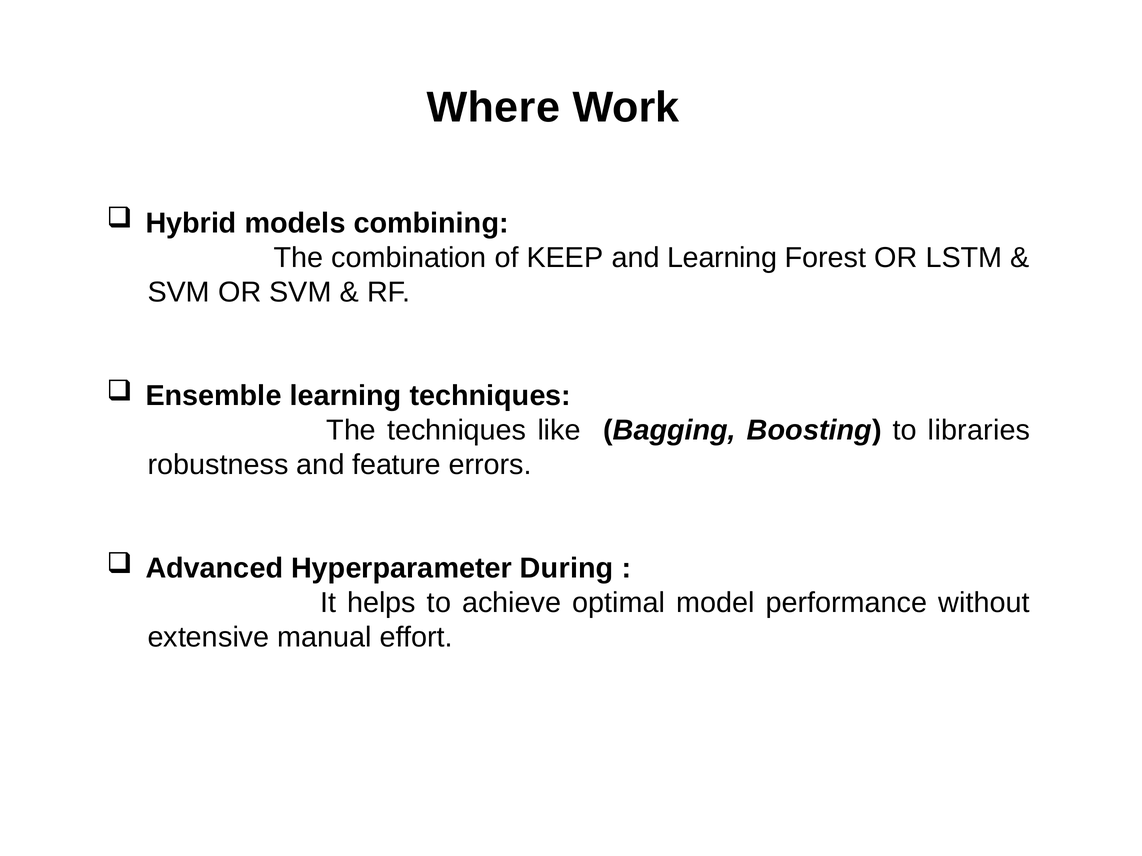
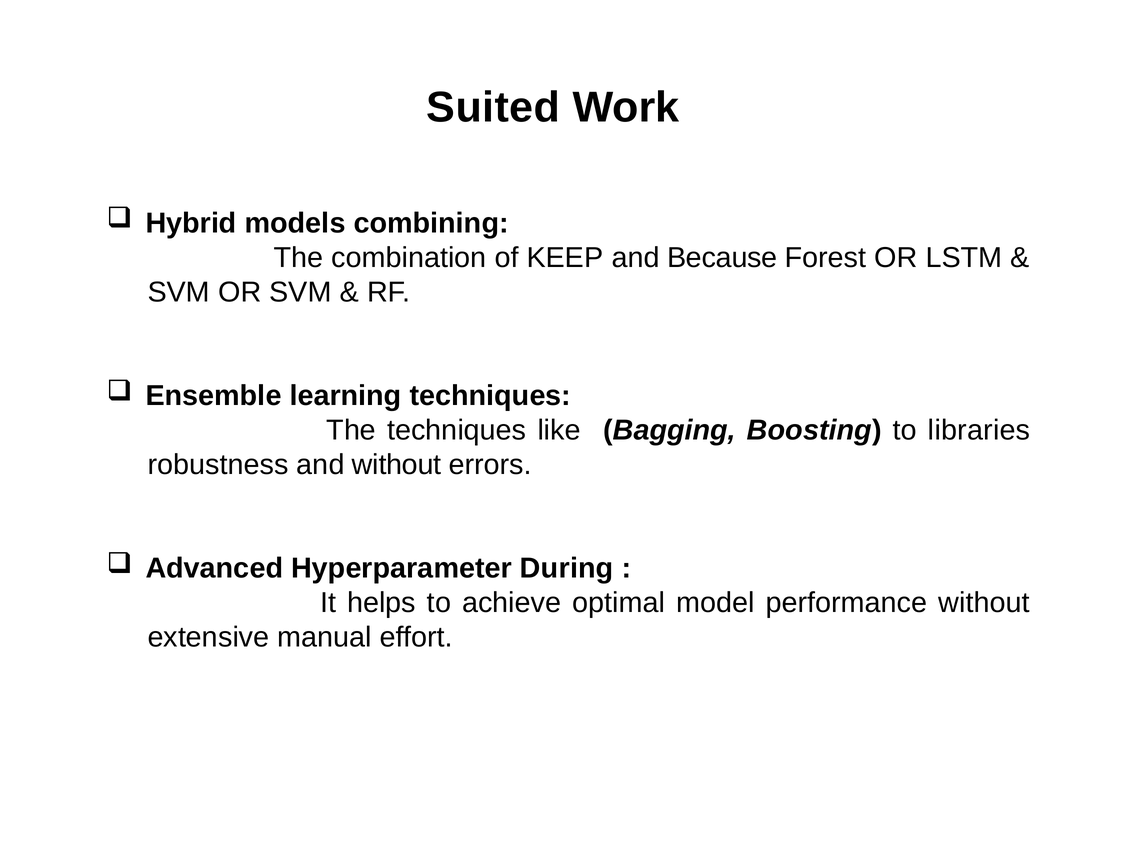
Where: Where -> Suited (493, 108)
and Learning: Learning -> Because (722, 258)
and feature: feature -> without (397, 465)
